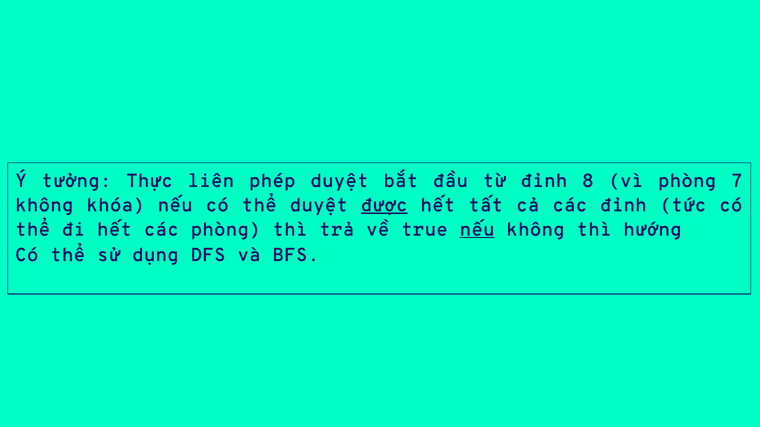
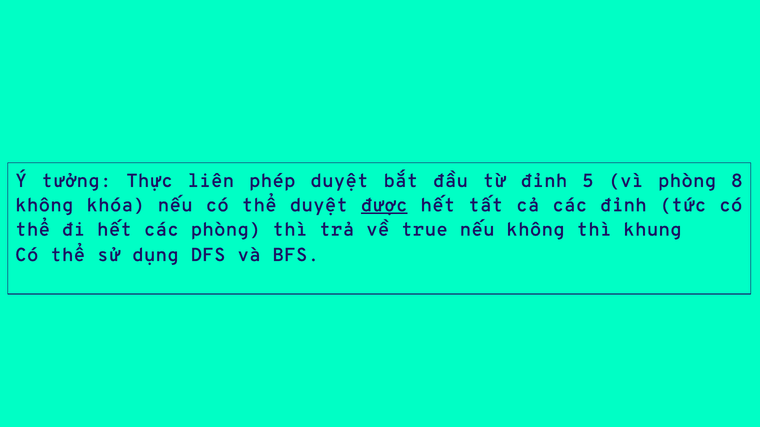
8: 8 -> 5 (588, 181)
7: 7 -> 8 (737, 181)
nếu underline: present -> none (477, 230)
hướng: hướng -> khung (653, 230)
